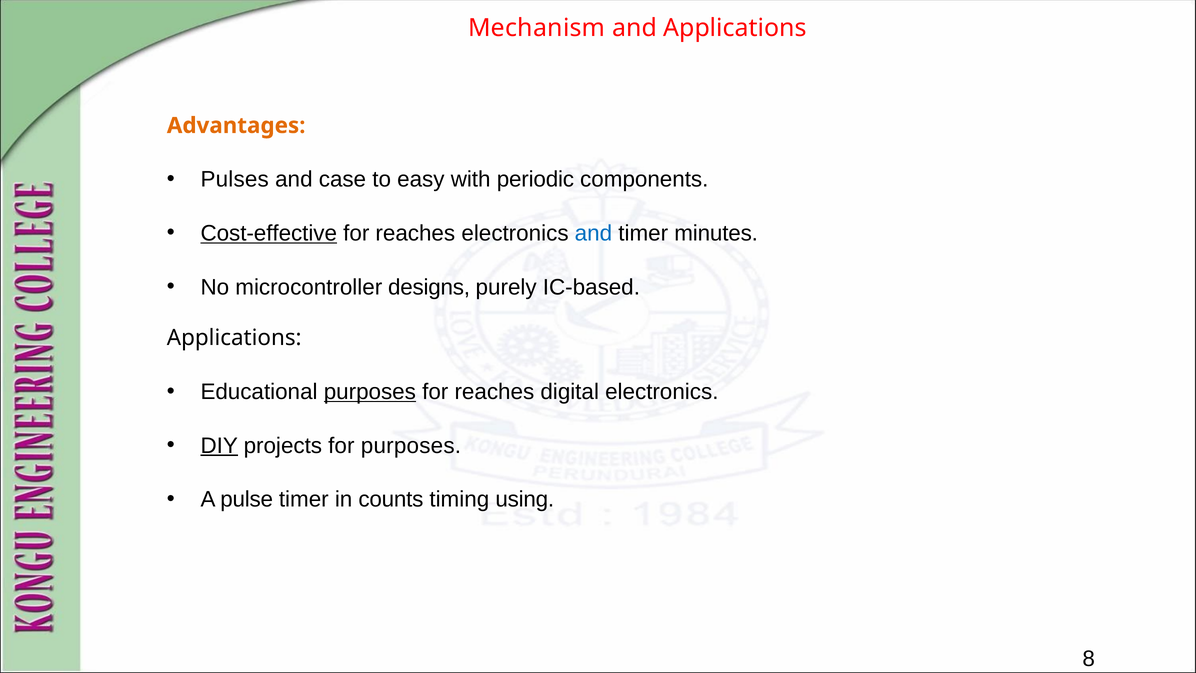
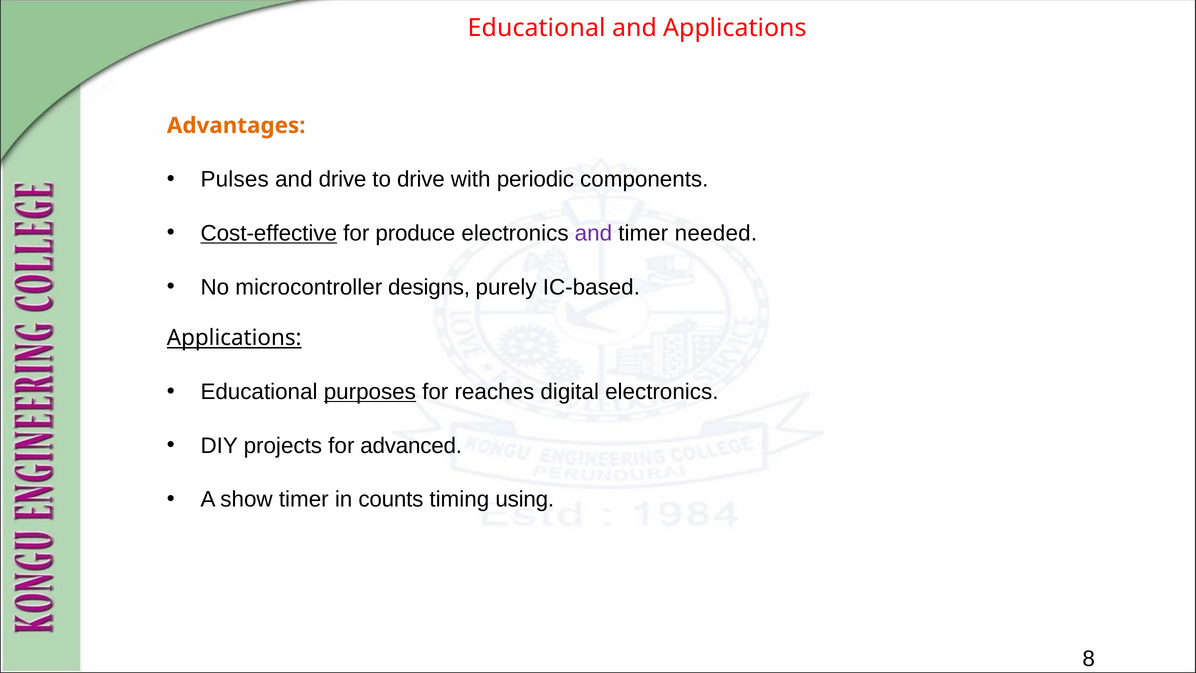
Mechanism: Mechanism -> Educational (537, 28)
and case: case -> drive (343, 179)
to easy: easy -> drive (421, 179)
reaches: reaches -> produce (415, 233)
and colour: blue -> purple (593, 233)
minutes: minutes -> needed (716, 233)
Applications underline: none -> present (234, 338)
DIY underline: present -> none (219, 445)
for purposes: purposes -> advanced (411, 445)
pulse: pulse -> show (247, 499)
